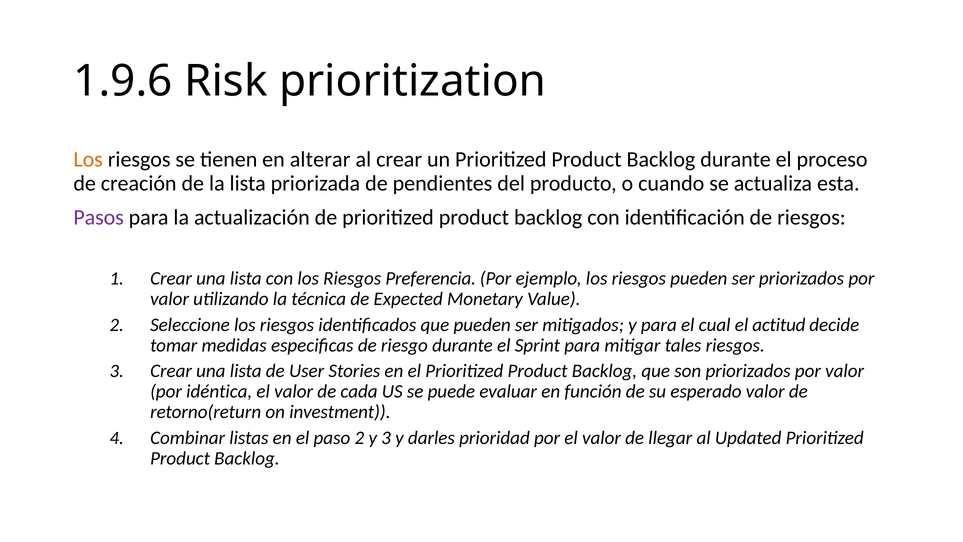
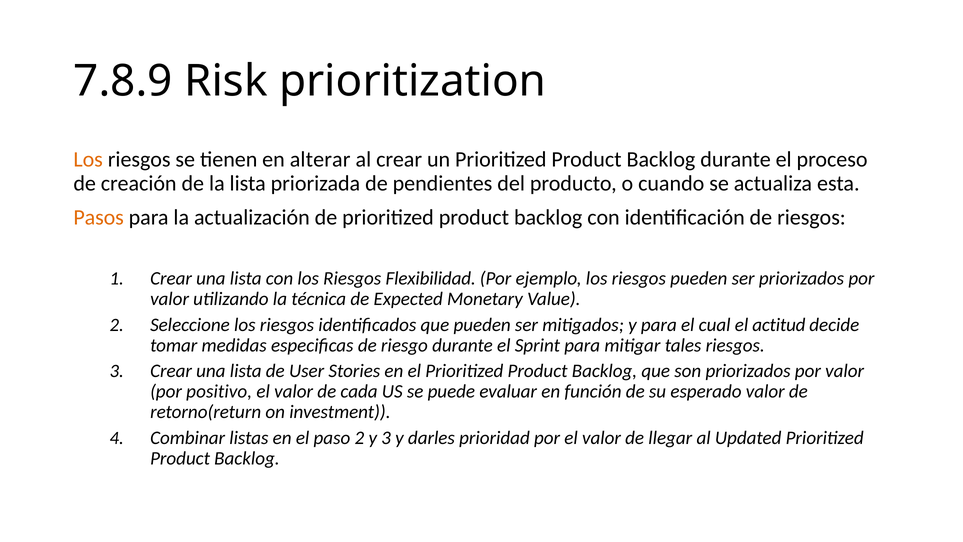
1.9.6: 1.9.6 -> 7.8.9 (123, 81)
Pasos colour: purple -> orange (99, 217)
Preferencia: Preferencia -> Flexibilidad (431, 278)
idéntica: idéntica -> positivo (219, 391)
